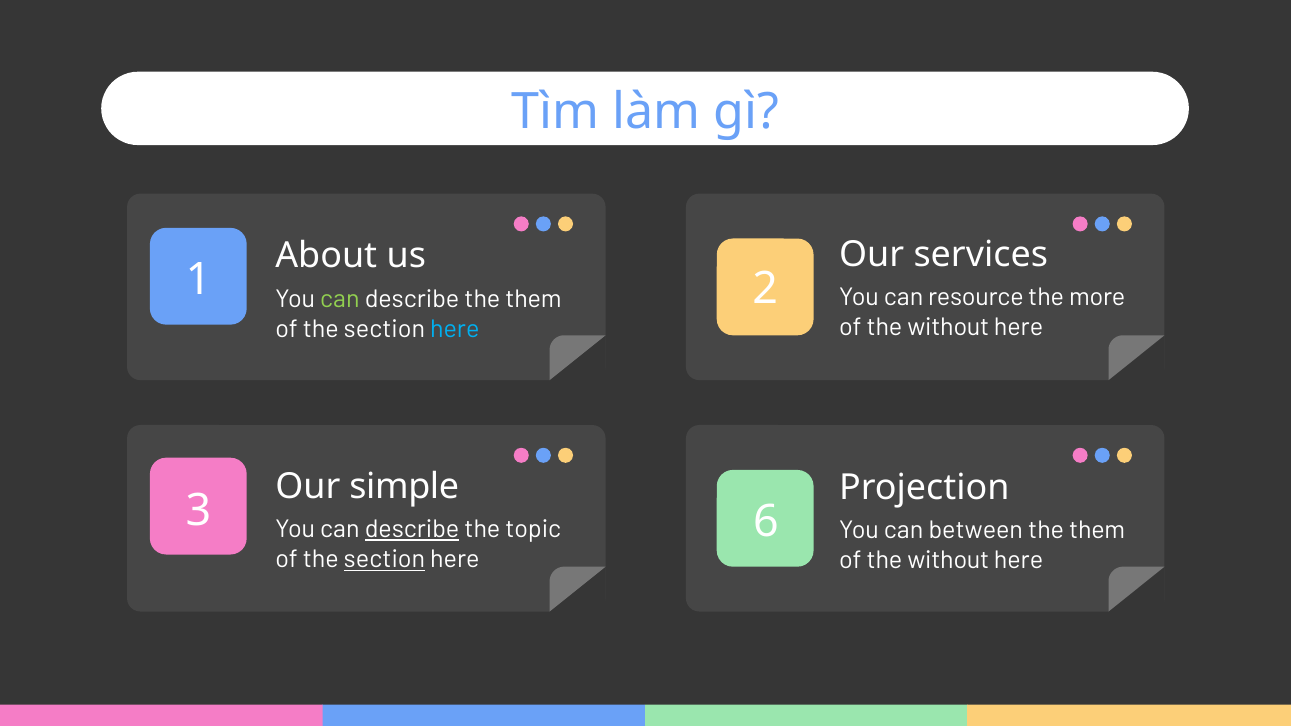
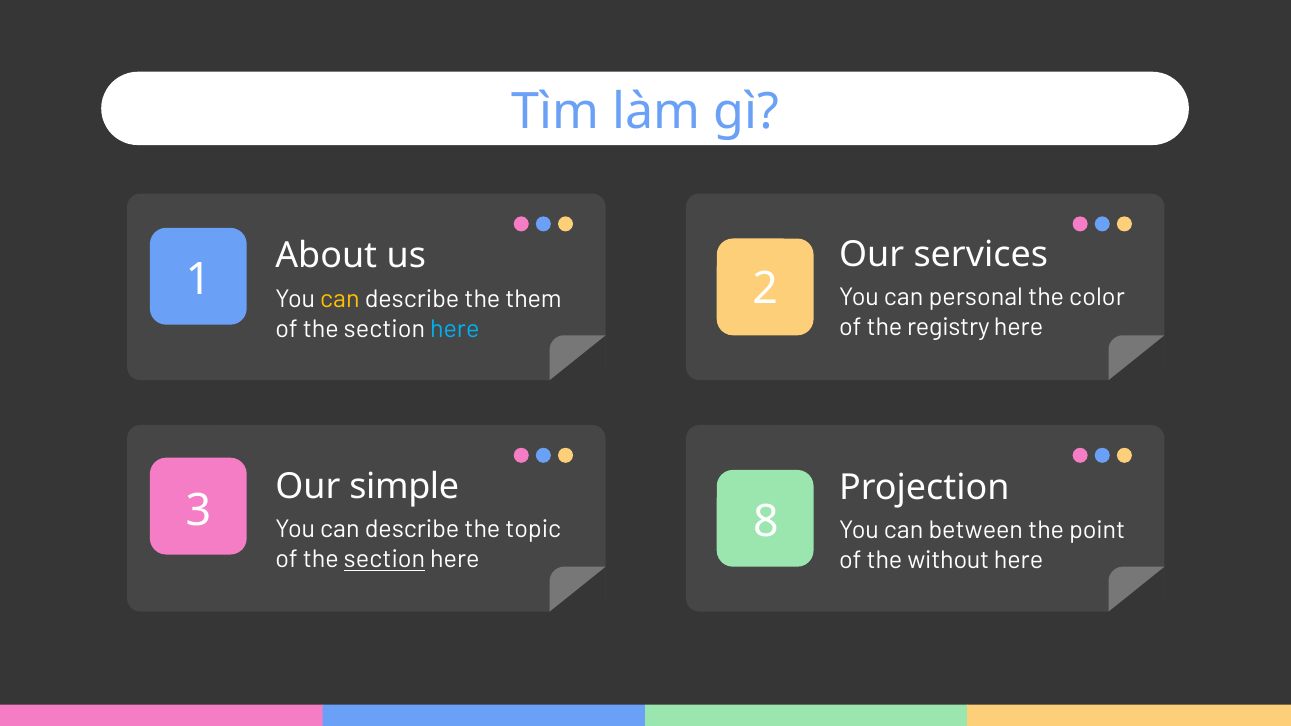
resource: resource -> personal (976, 297)
more: more -> color (1097, 297)
can colour: light green -> yellow (340, 299)
without: without -> registry (948, 328)
6: 6 -> 8 (766, 522)
describe underline: present -> none (412, 530)
them: them -> point (1097, 530)
